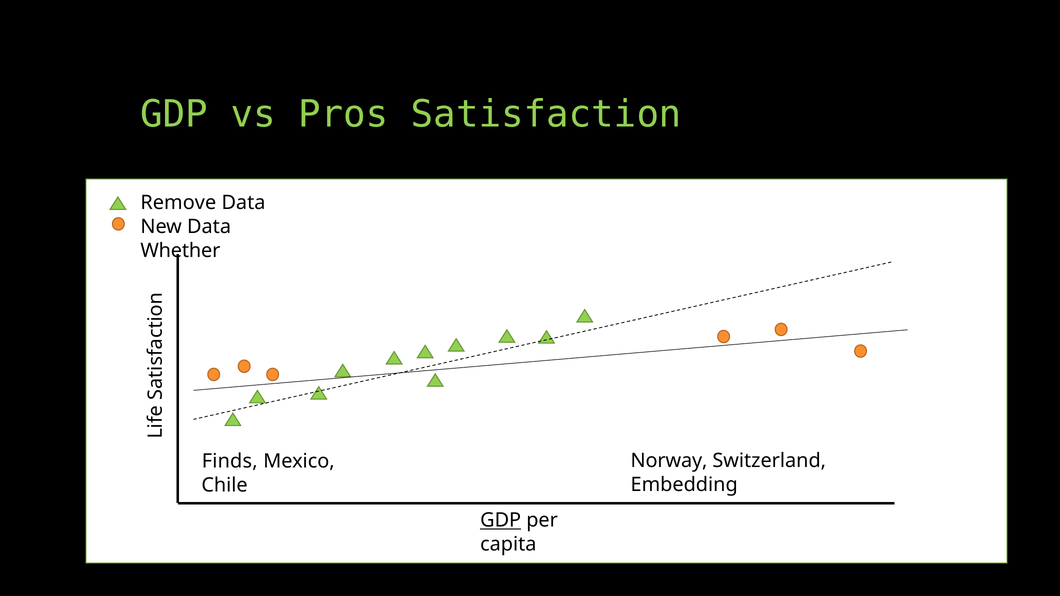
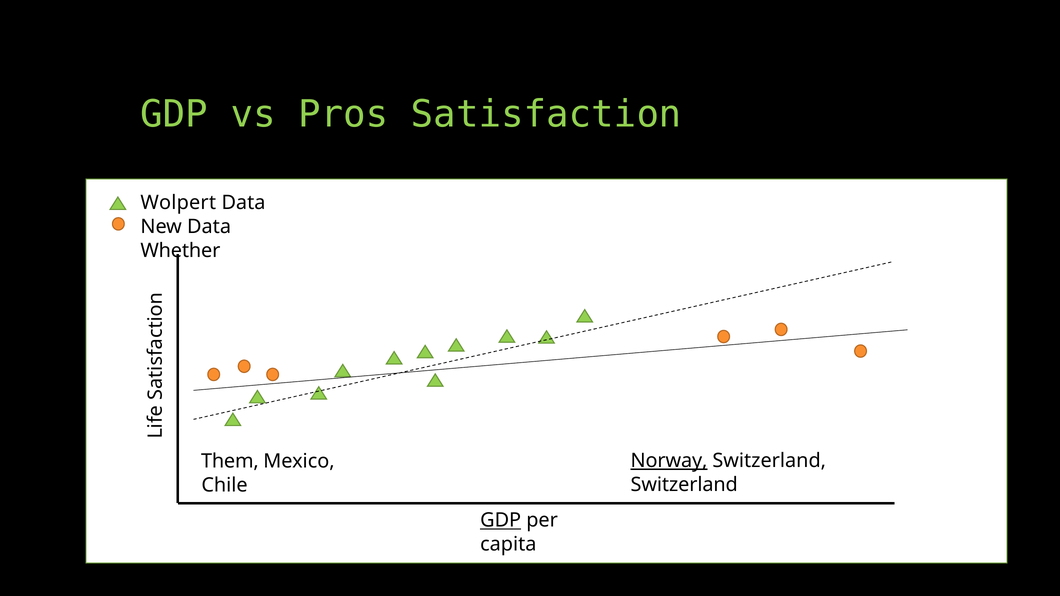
Remove: Remove -> Wolpert (178, 203)
Norway underline: none -> present (669, 461)
Finds: Finds -> Them (230, 462)
Embedding: Embedding -> Switzerland (684, 485)
